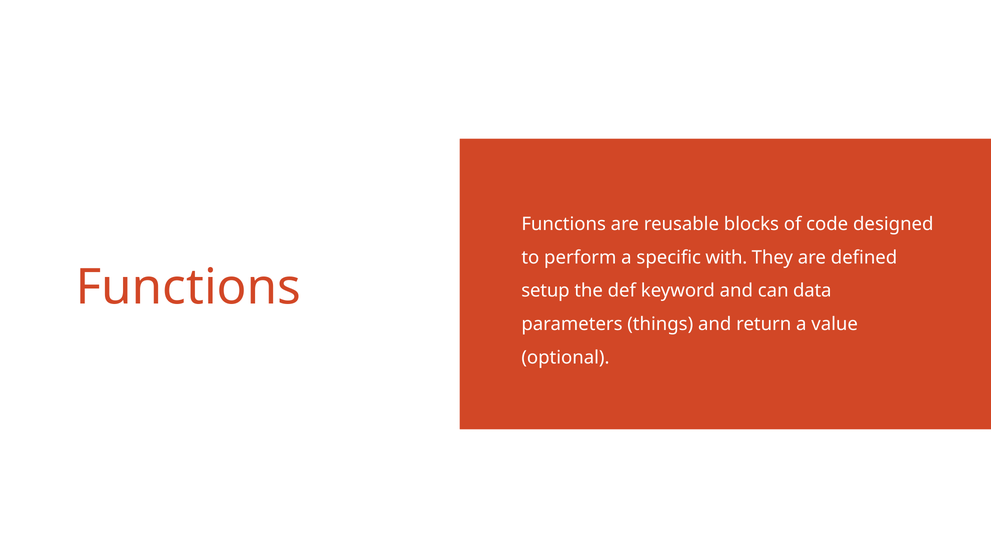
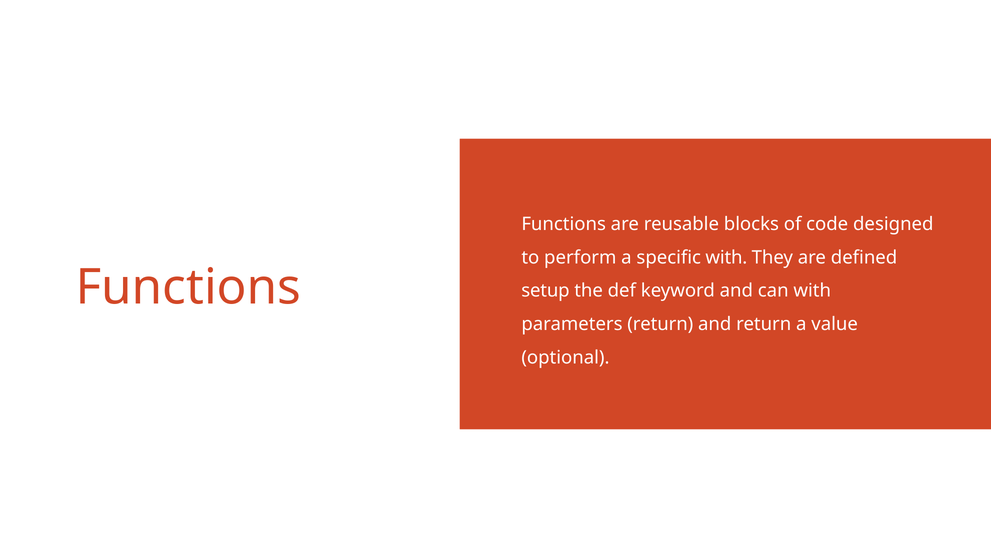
can data: data -> with (812, 291)
parameters things: things -> return (660, 324)
